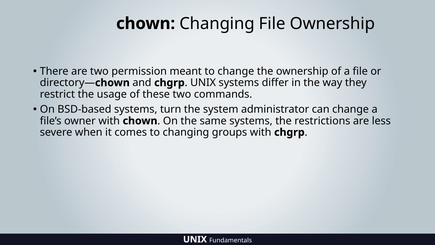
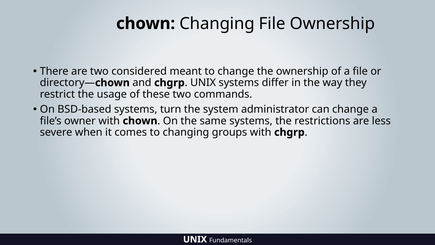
permission: permission -> considered (139, 71)
